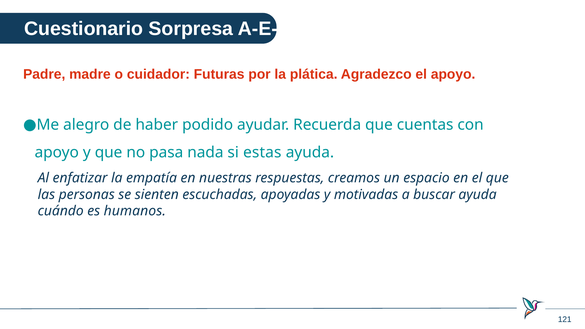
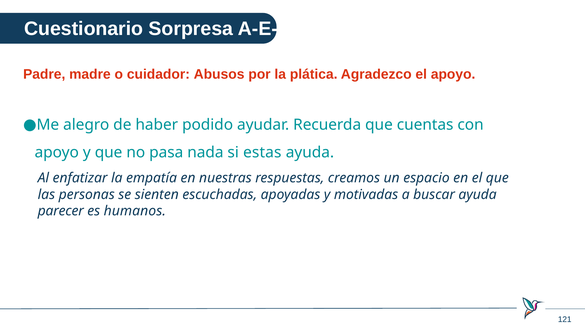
Futuras: Futuras -> Abusos (219, 74)
cuándo: cuándo -> parecer (61, 211)
